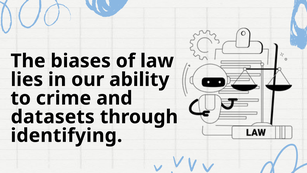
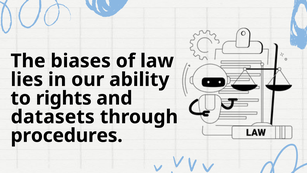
crime: crime -> rights (64, 98)
identifying: identifying -> procedures (67, 135)
